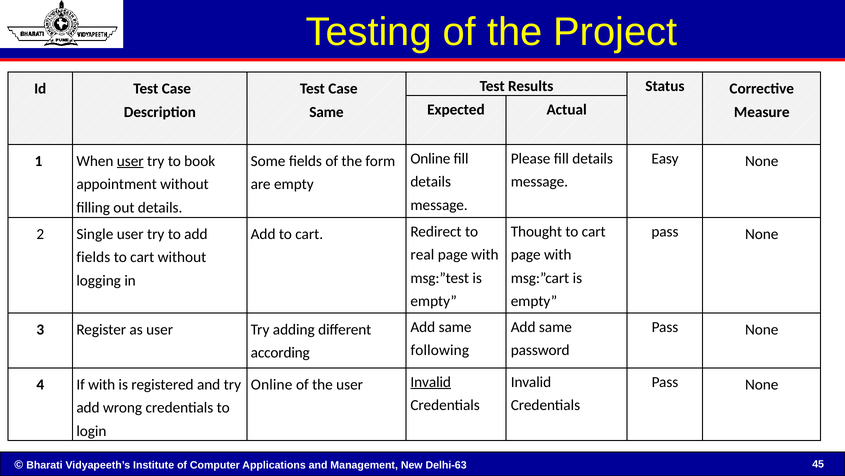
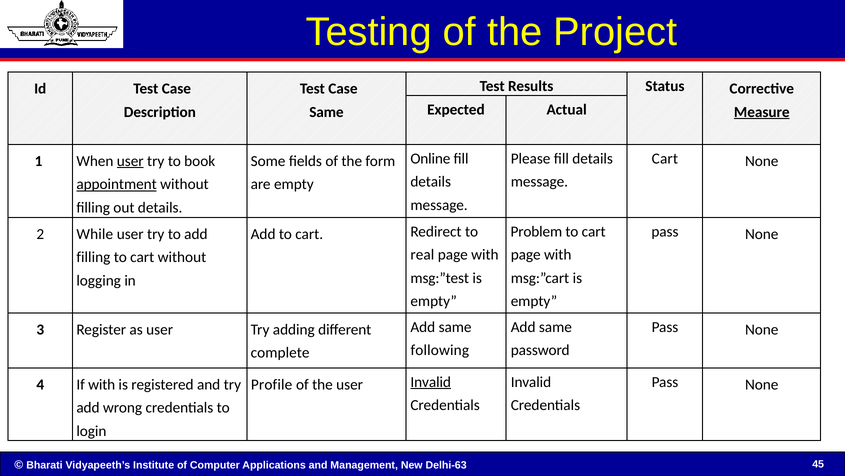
Measure underline: none -> present (762, 112)
Easy: Easy -> Cart (665, 158)
appointment underline: none -> present (117, 184)
Thought: Thought -> Problem (536, 231)
Single: Single -> While (95, 234)
fields: fields -> filling (93, 257)
according: according -> complete (280, 352)
Online: Online -> Profile (272, 384)
